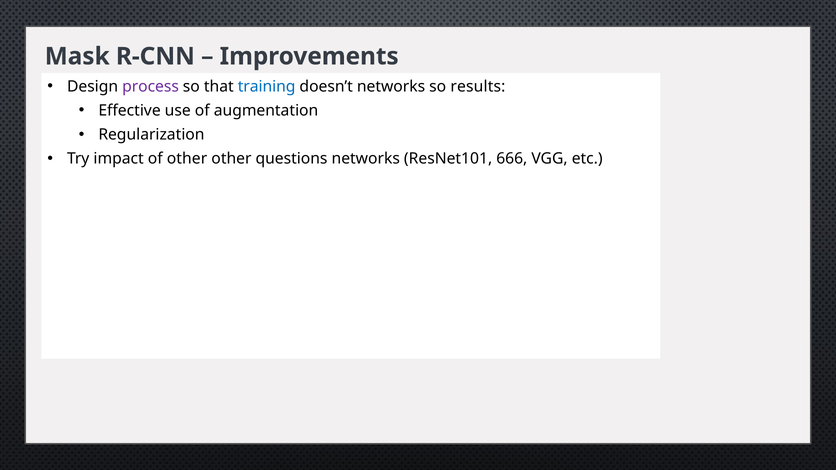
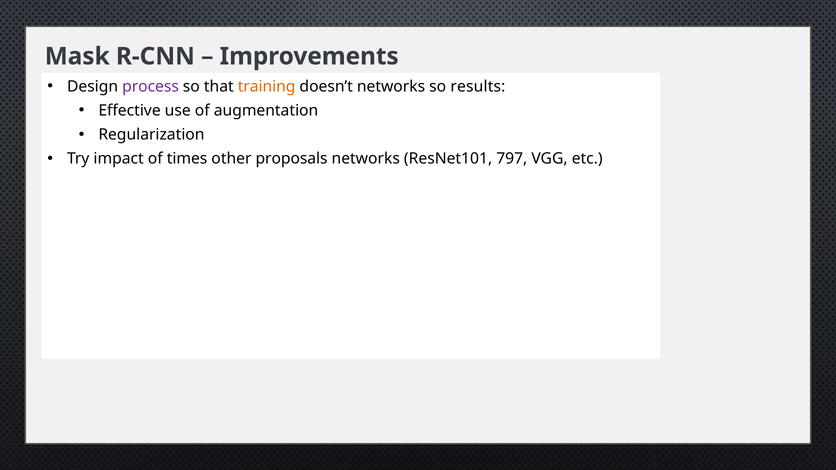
training colour: blue -> orange (267, 87)
of other: other -> times (187, 159)
questions: questions -> proposals (292, 159)
666: 666 -> 797 (512, 159)
